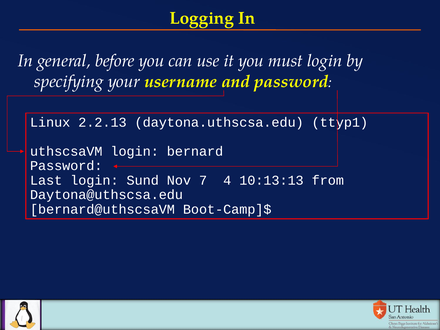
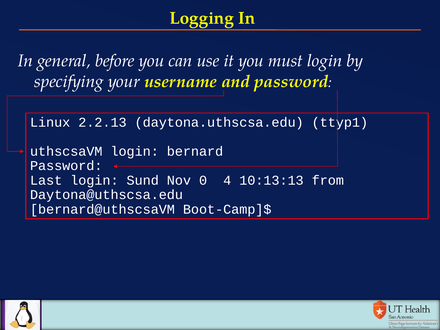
7: 7 -> 0 (203, 180)
